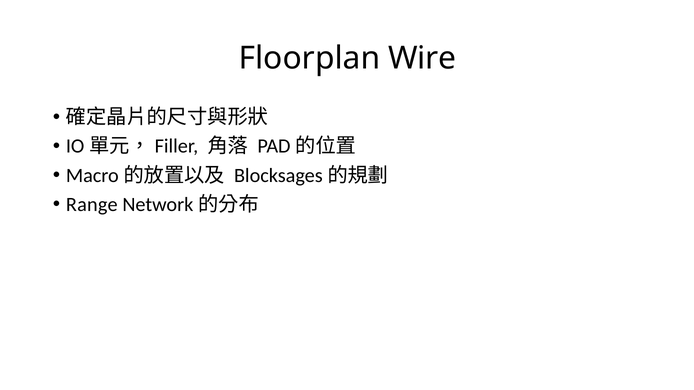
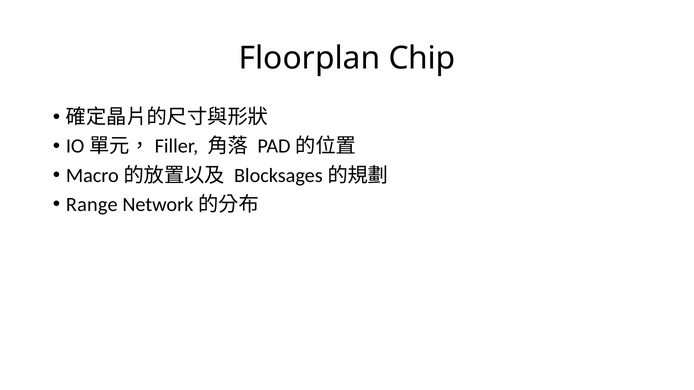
Wire: Wire -> Chip (422, 58)
